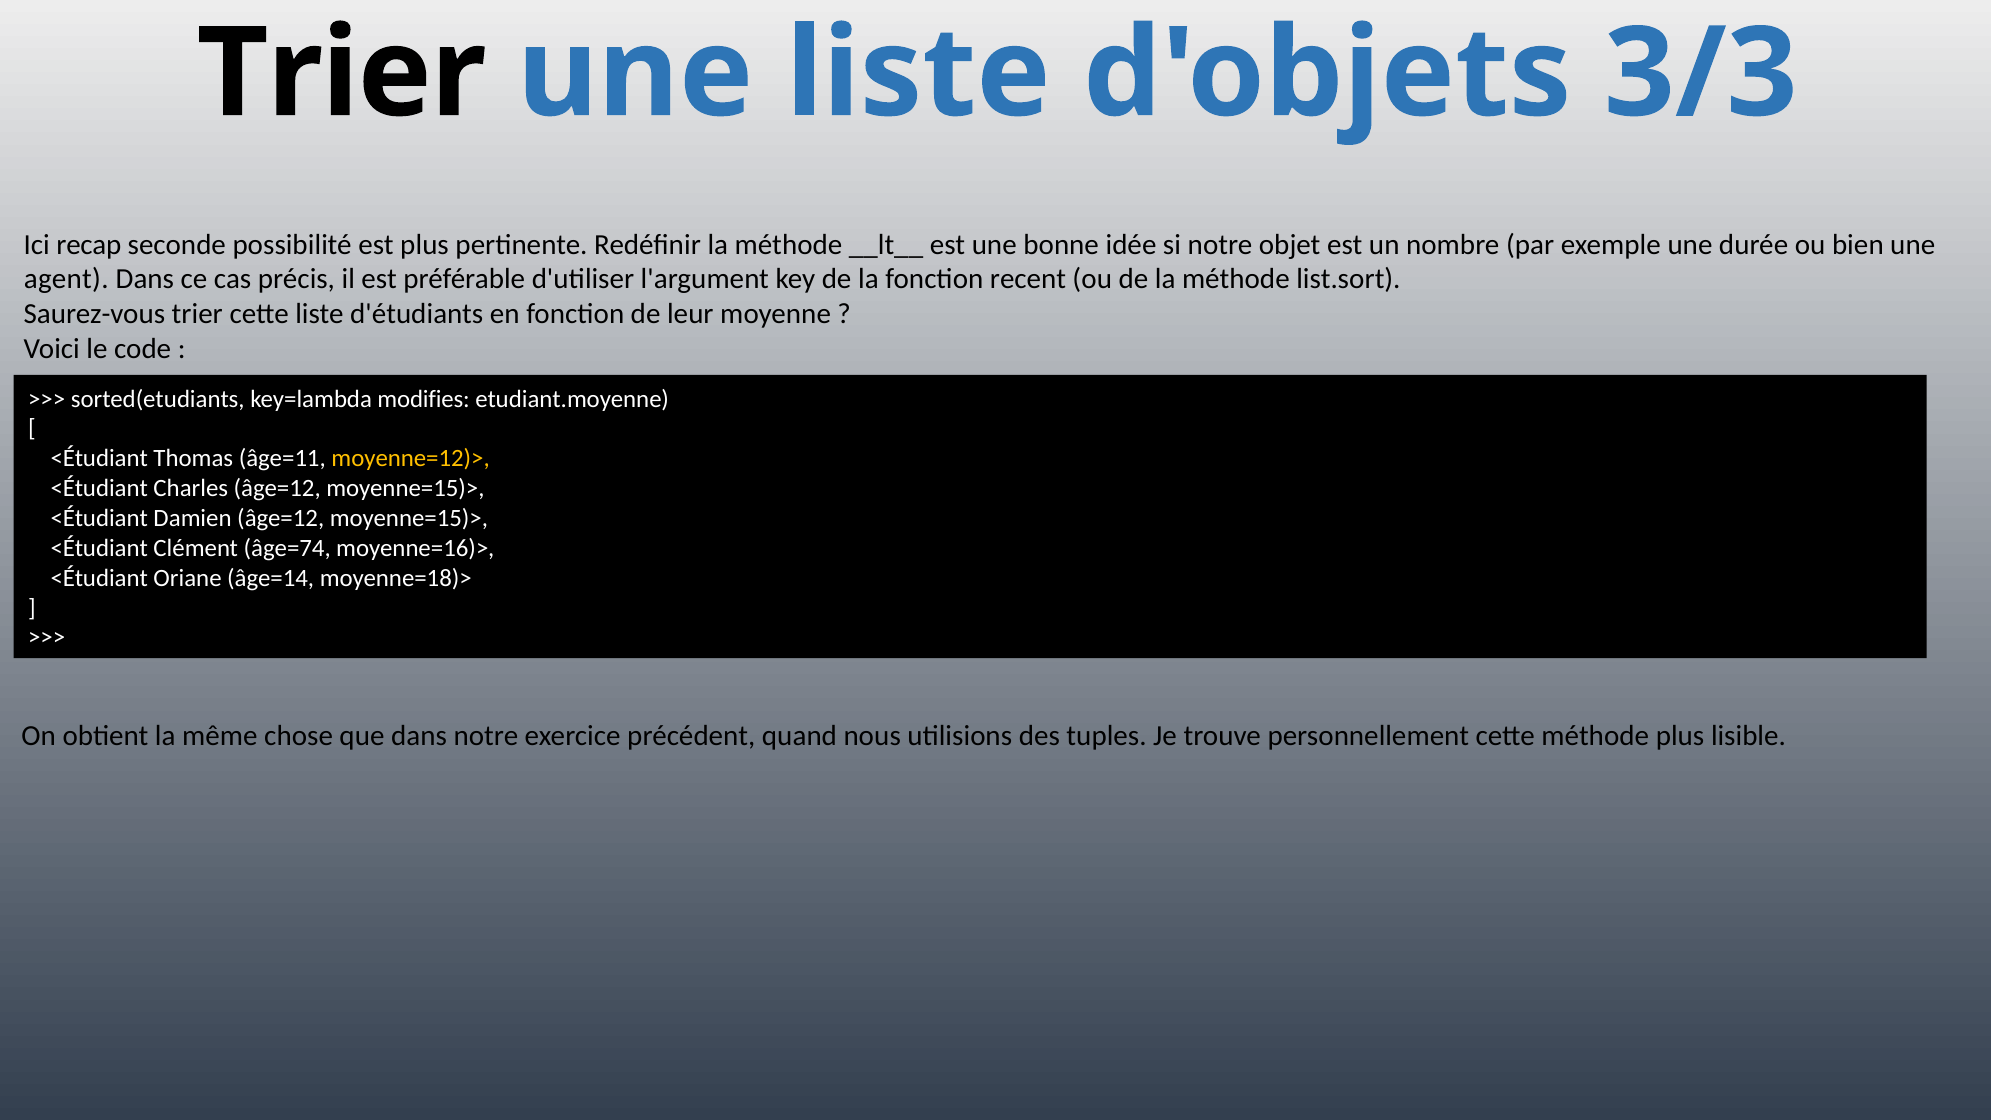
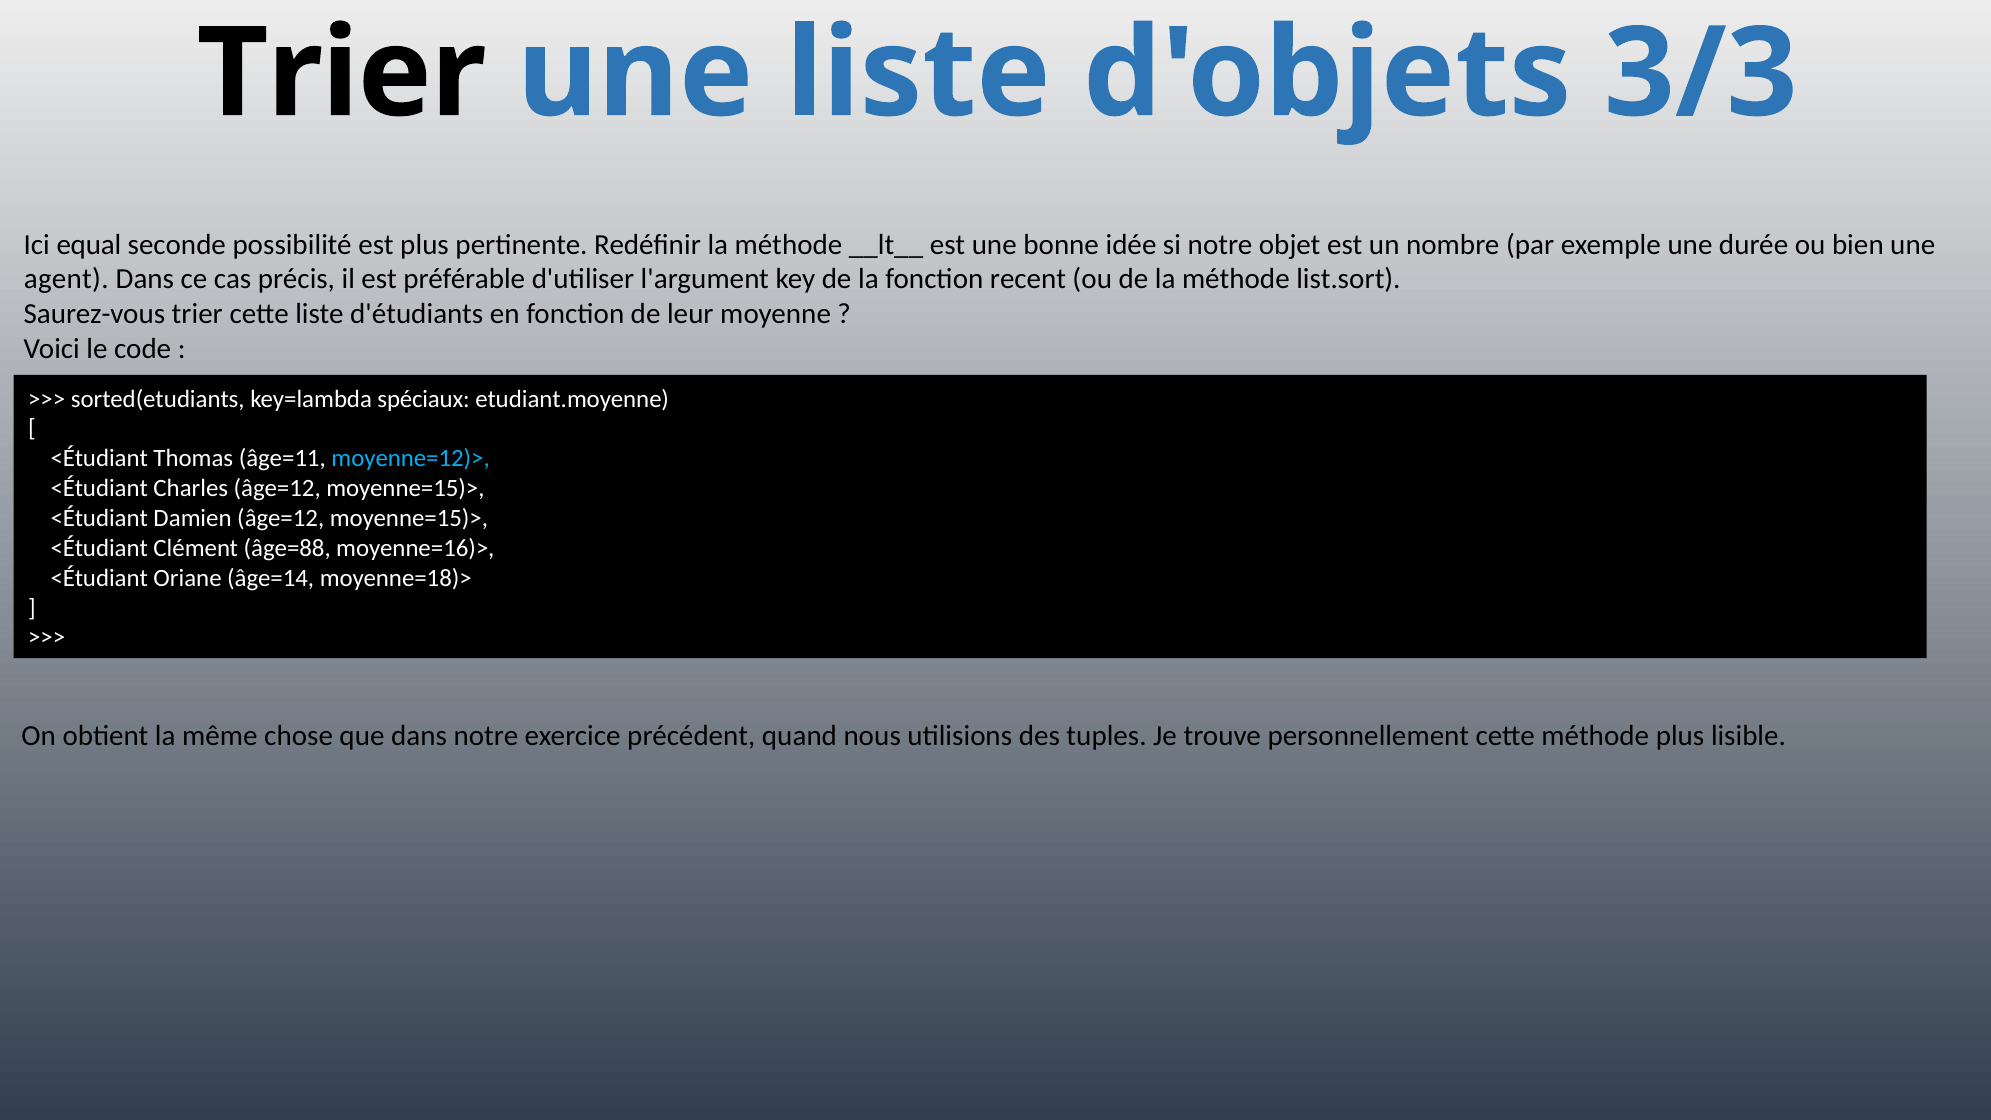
recap: recap -> equal (89, 245)
modifies: modifies -> spéciaux (424, 399)
moyenne=12)> colour: yellow -> light blue (411, 459)
âge=74: âge=74 -> âge=88 (287, 548)
